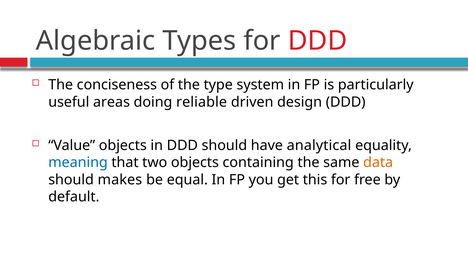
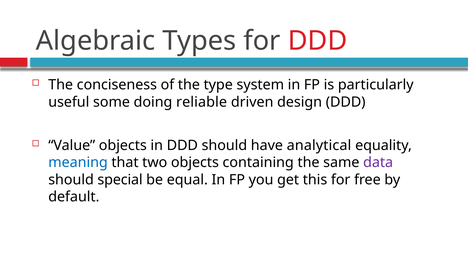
areas: areas -> some (111, 102)
data colour: orange -> purple (378, 163)
makes: makes -> special (120, 180)
